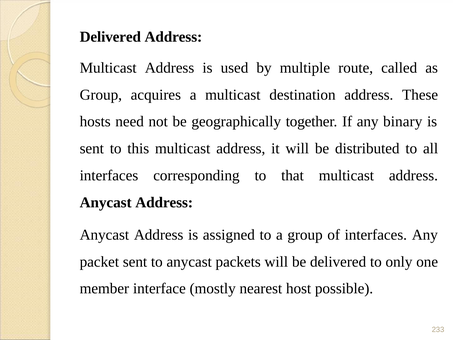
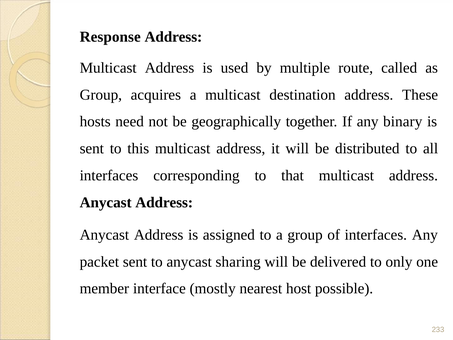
Delivered: Delivered -> Response (110, 37)
packets: packets -> sharing (238, 262)
